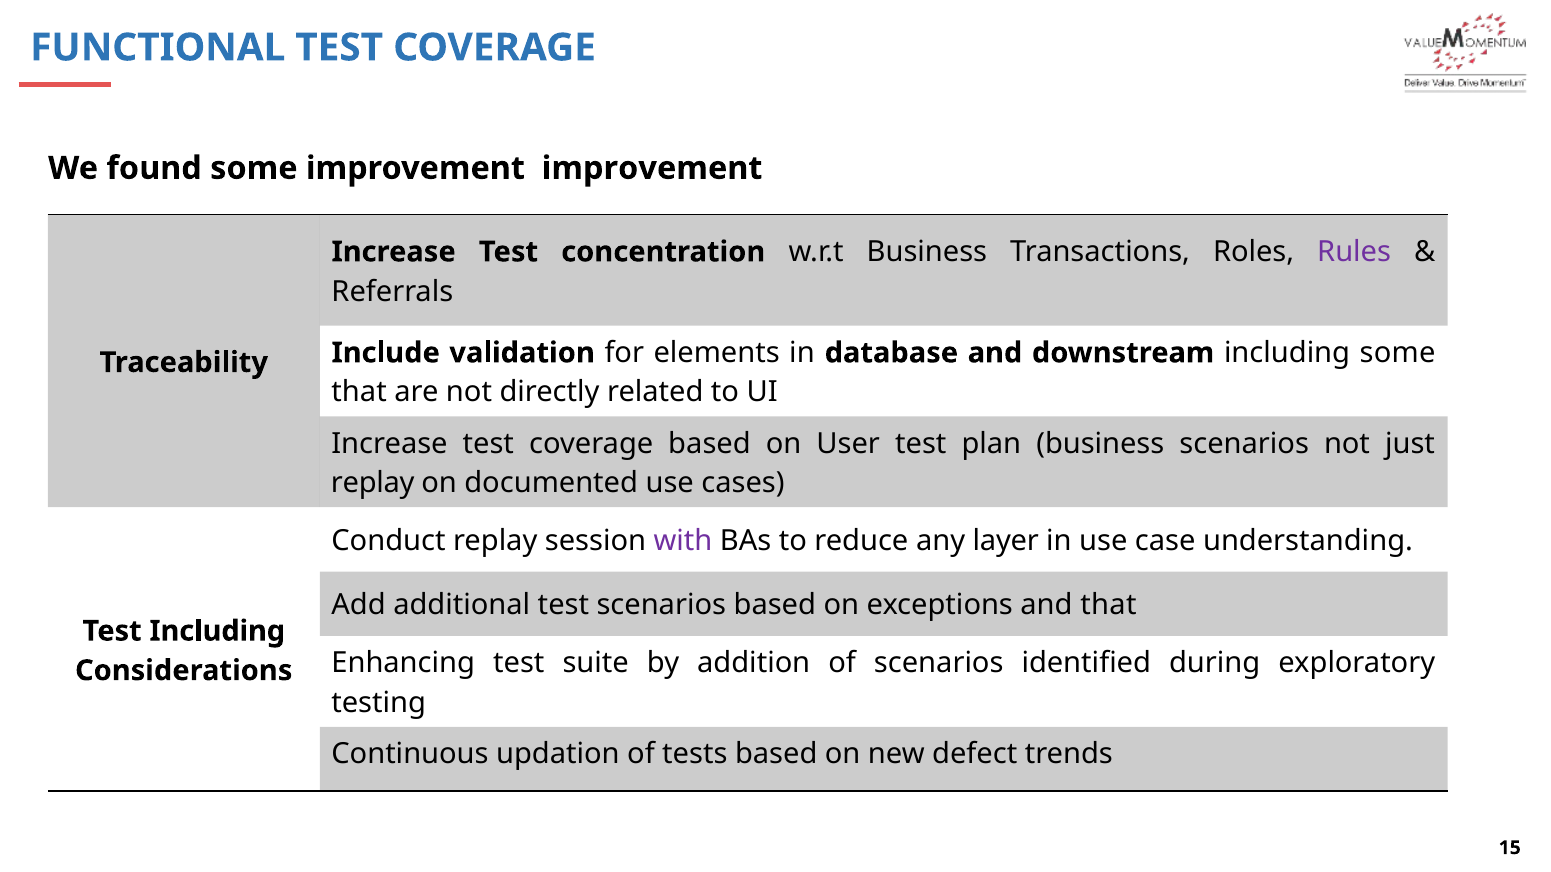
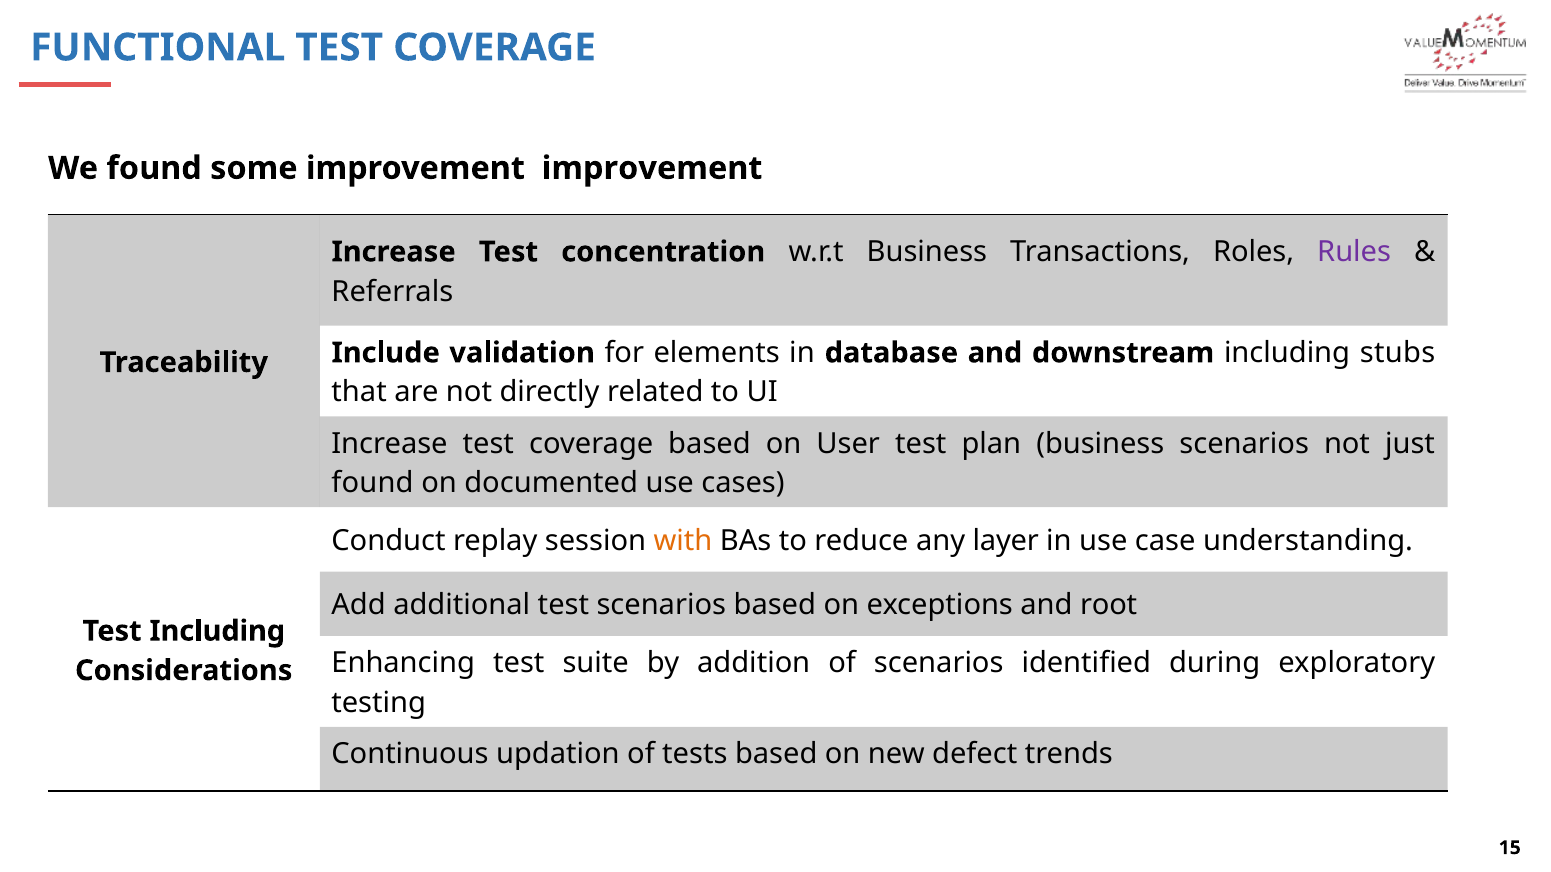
including some: some -> stubs (1398, 353)
replay: replay -> found (373, 483)
with colour: purple -> orange (683, 541)
and that: that -> root (1109, 606)
